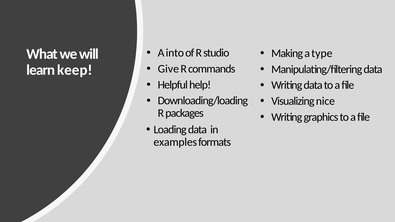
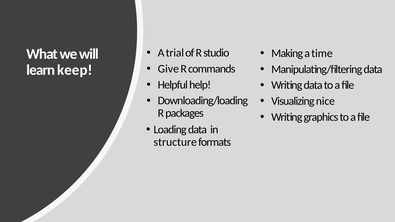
into: into -> trial (175, 53)
type: type -> time (322, 53)
examples: examples -> structure (175, 142)
